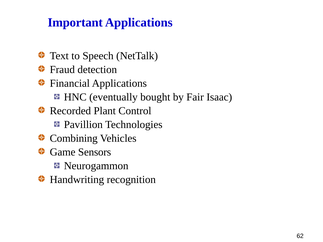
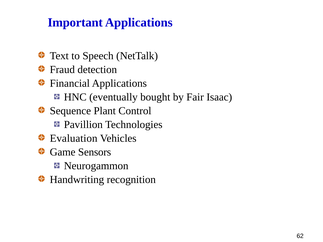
Recorded: Recorded -> Sequence (70, 111)
Combining: Combining -> Evaluation (74, 138)
